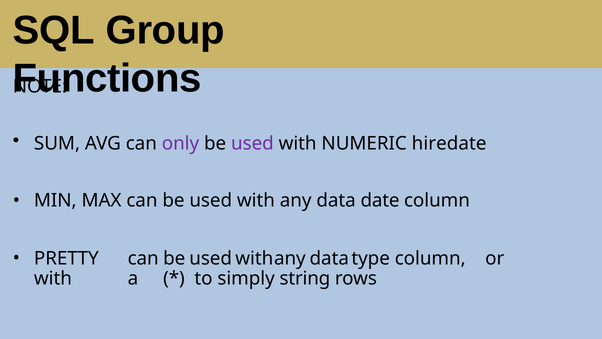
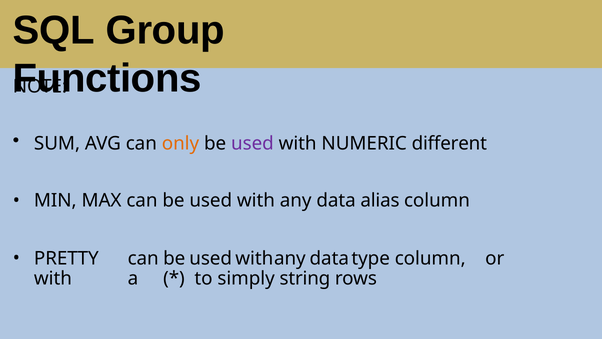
only colour: purple -> orange (180, 143)
hiredate: hiredate -> different (449, 143)
date: date -> alias (380, 201)
